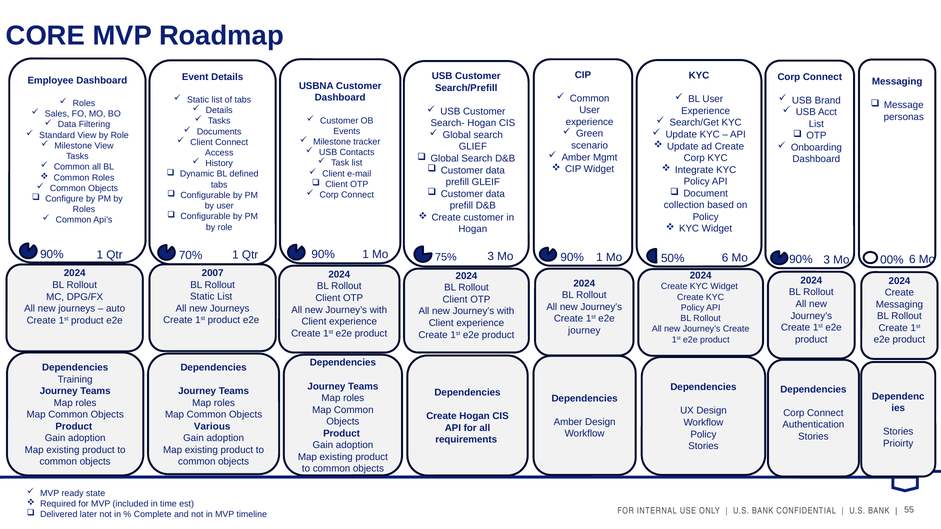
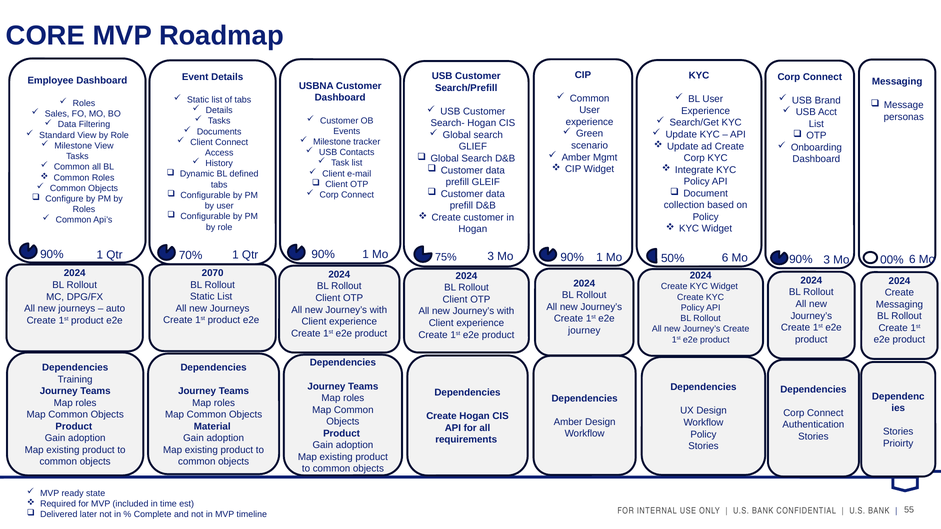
2007: 2007 -> 2070 (213, 273)
Various: Various -> Material (212, 427)
